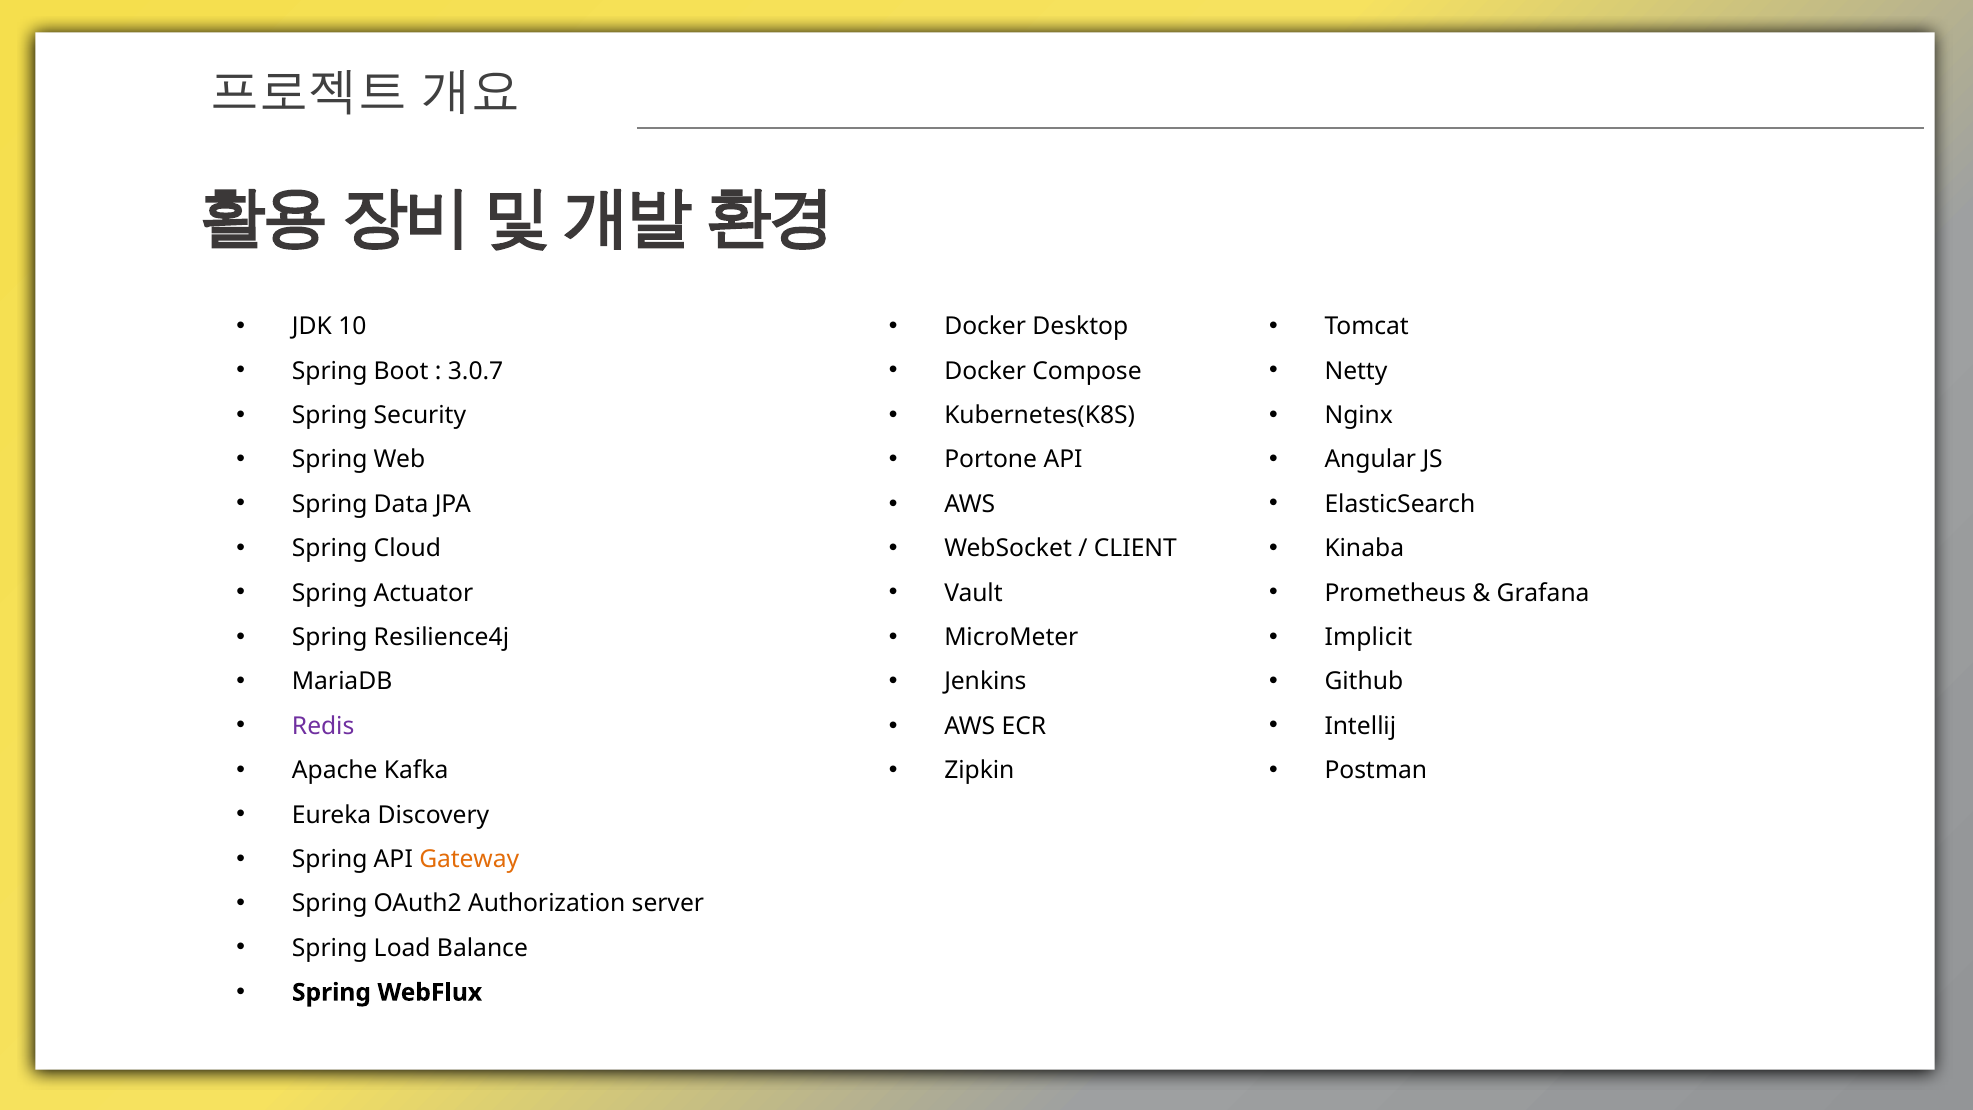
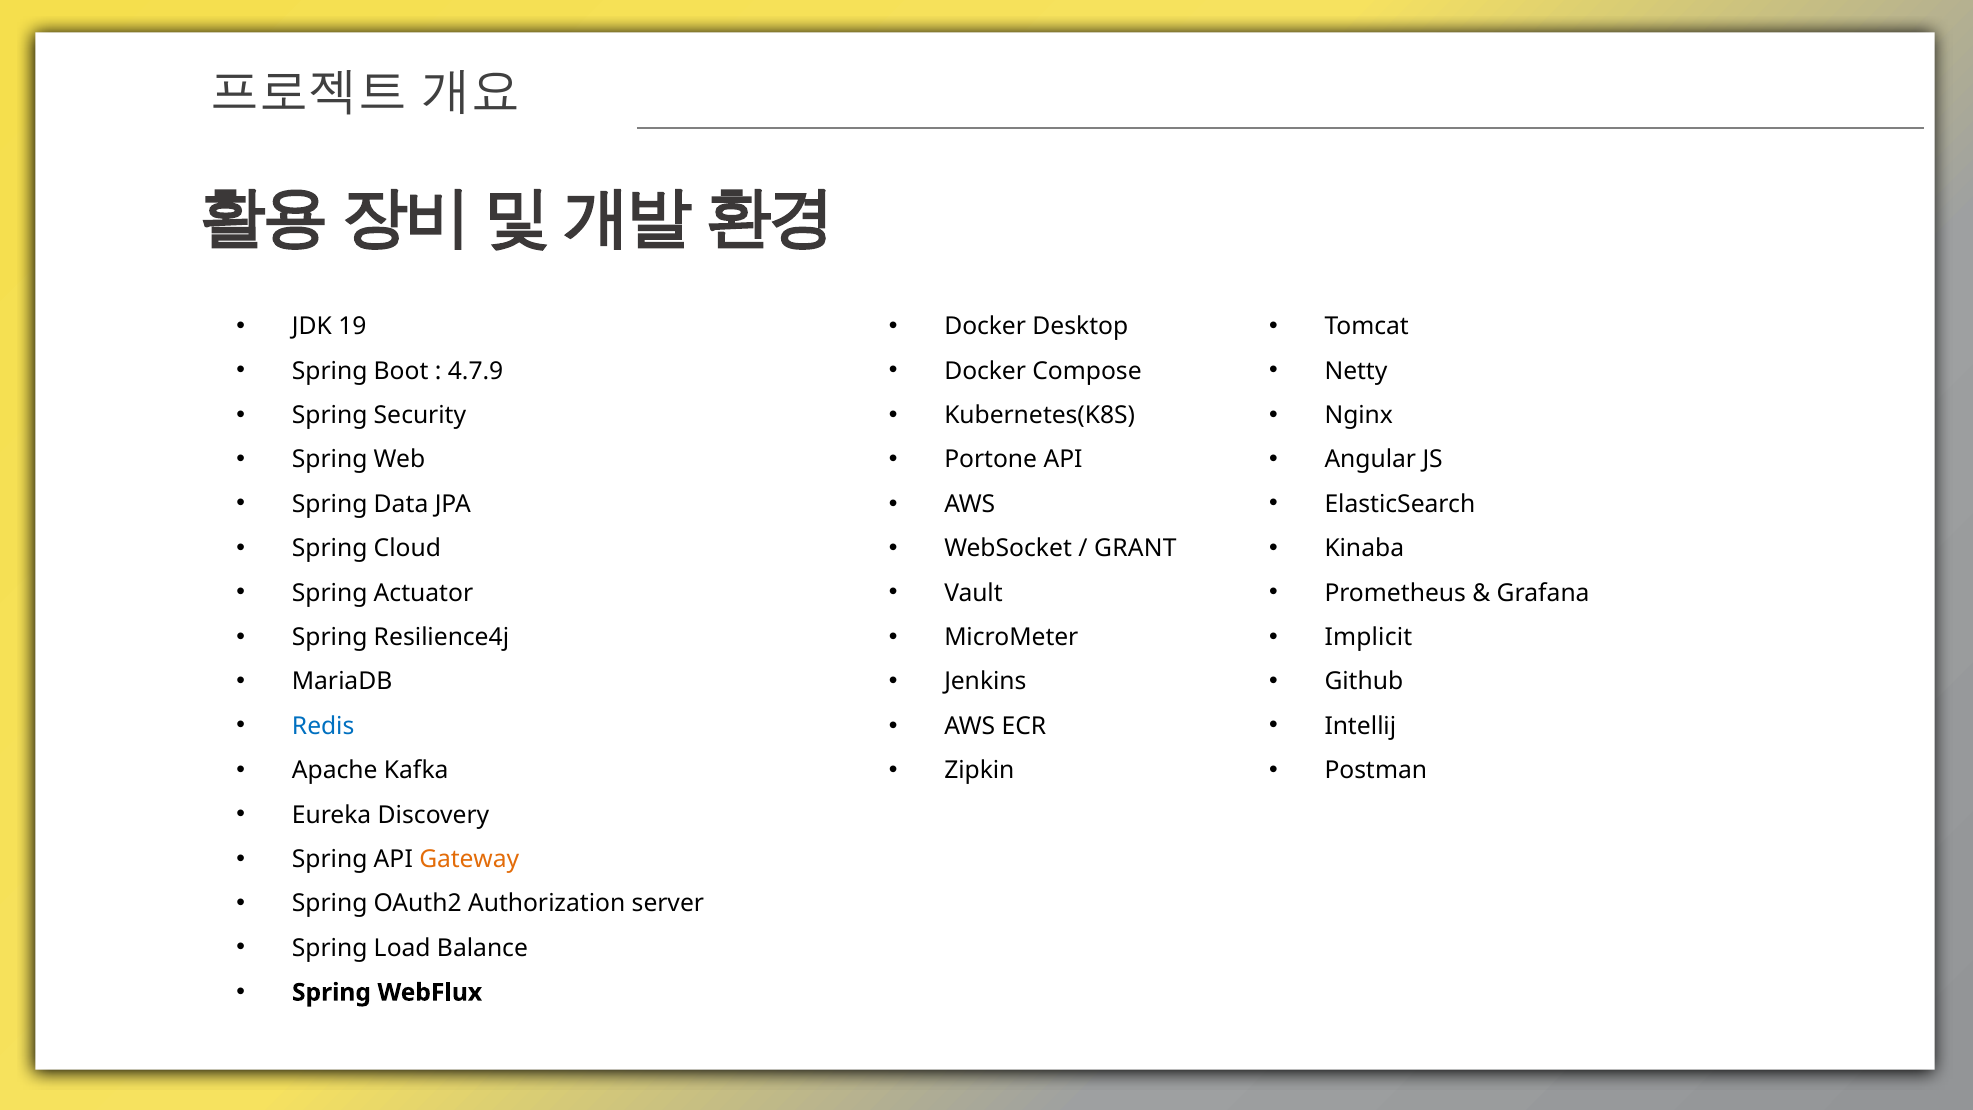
10: 10 -> 19 (352, 326)
3.0.7: 3.0.7 -> 4.7.9 (476, 371)
CLIENT: CLIENT -> GRANT (1135, 549)
Redis colour: purple -> blue (323, 726)
